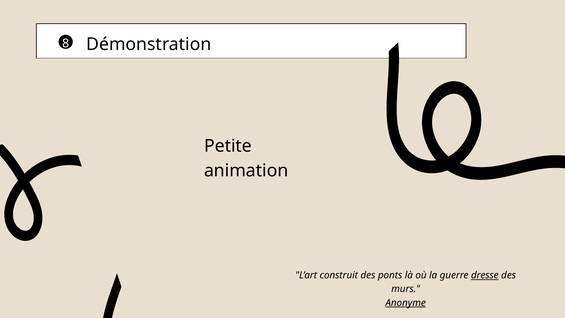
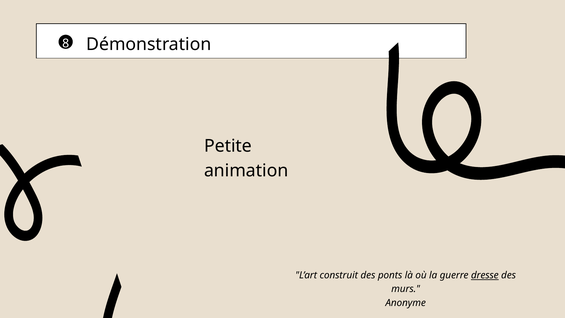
Anonyme underline: present -> none (406, 303)
